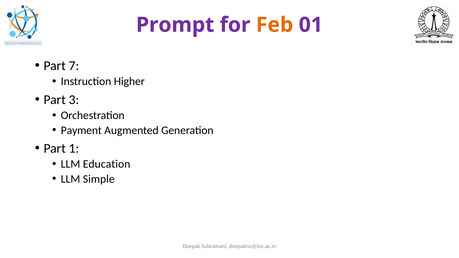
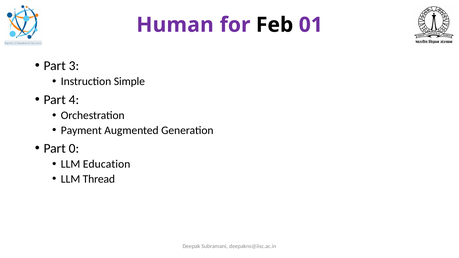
Prompt: Prompt -> Human (175, 25)
Feb colour: orange -> black (275, 25)
7: 7 -> 3 (74, 66)
Higher: Higher -> Simple (129, 82)
3: 3 -> 4 (74, 100)
1: 1 -> 0 (74, 148)
Simple: Simple -> Thread (99, 179)
